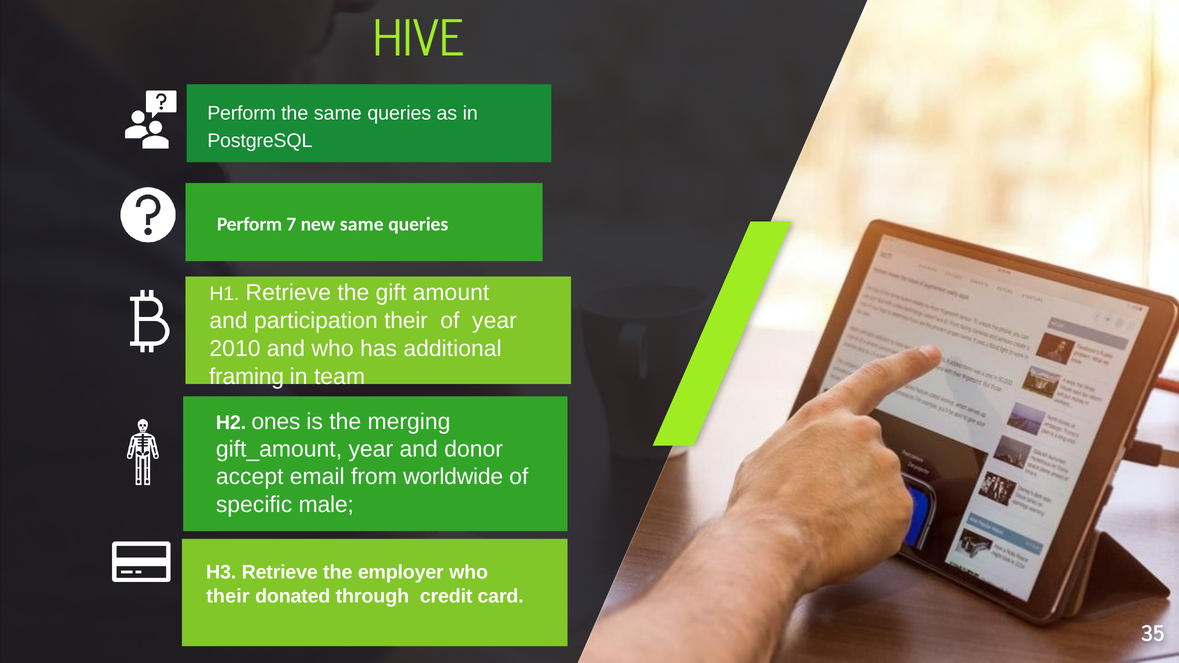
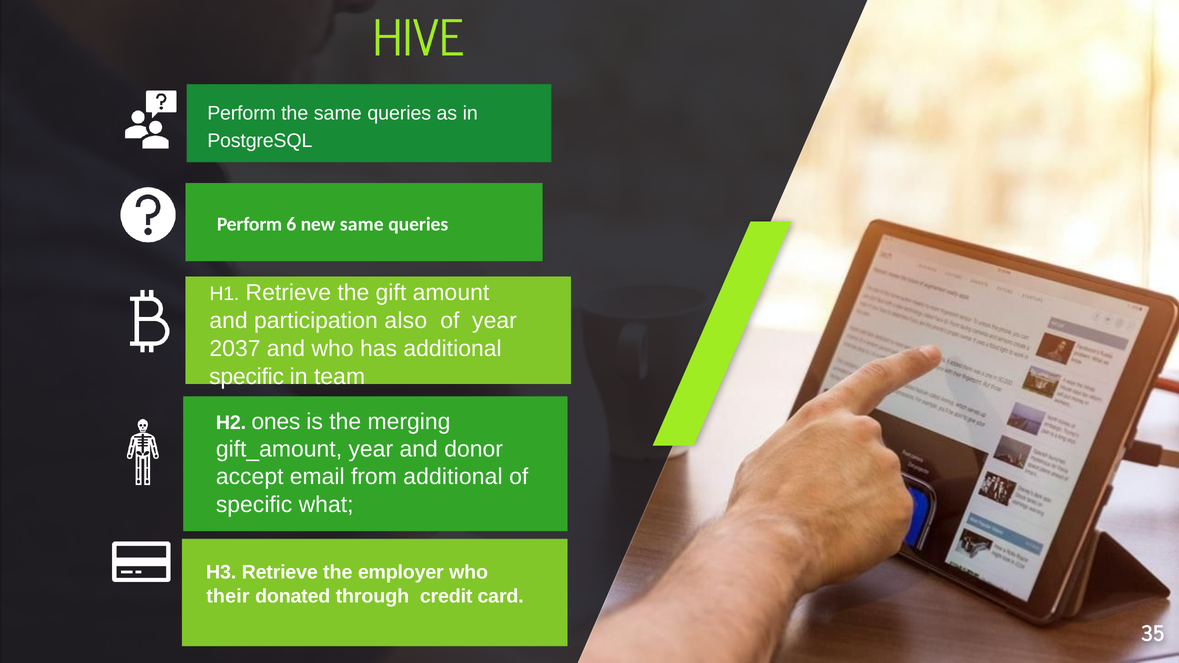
7: 7 -> 6 (291, 224)
participation their: their -> also (406, 321)
2010: 2010 -> 2037 (235, 349)
framing: framing -> specific (247, 377)
from worldwide: worldwide -> additional (453, 477)
male: male -> what (326, 505)
